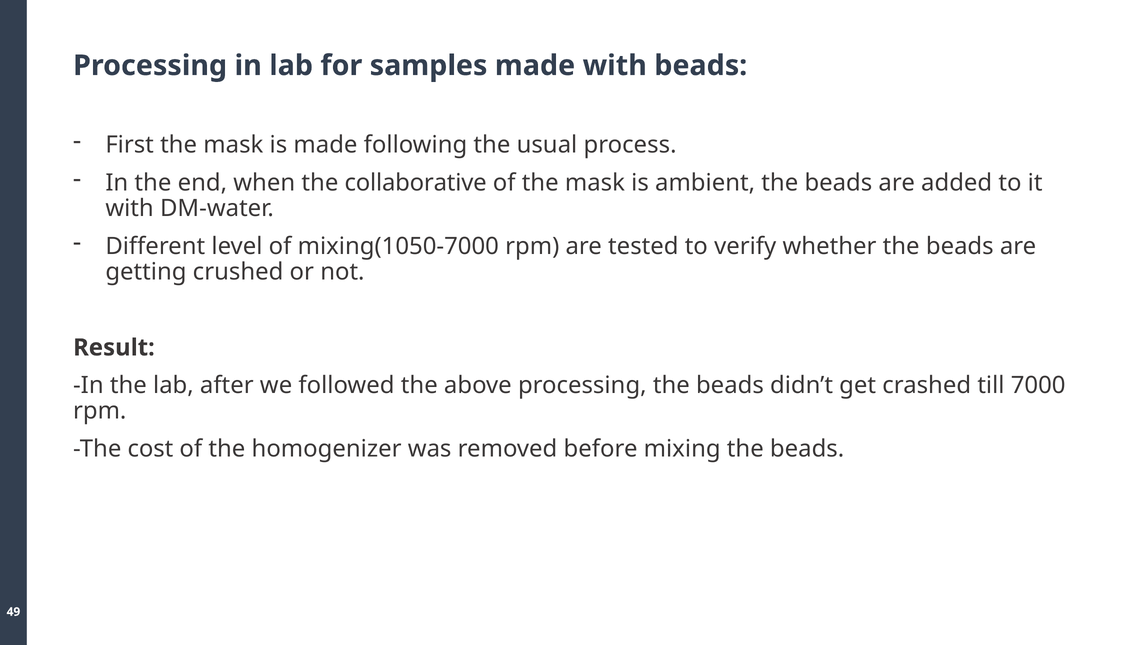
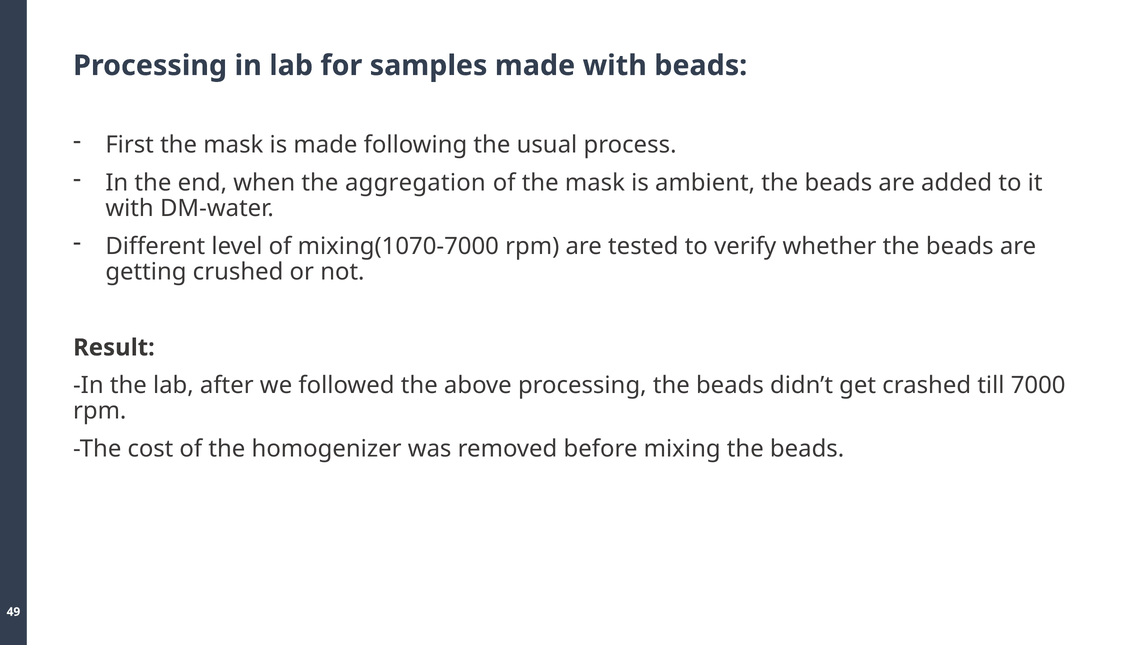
collaborative: collaborative -> aggregation (415, 183)
mixing(1050-7000: mixing(1050-7000 -> mixing(1070-7000 (398, 246)
